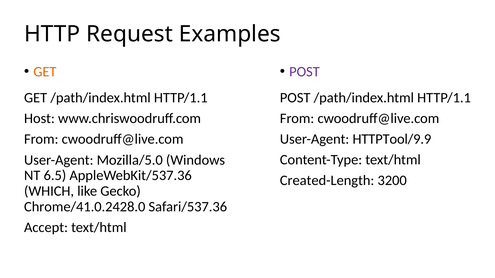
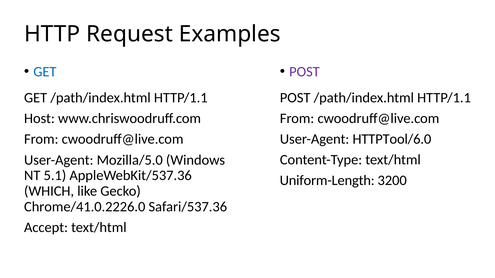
GET colour: orange -> blue (45, 72)
HTTPTool/9.9: HTTPTool/9.9 -> HTTPTool/6.0 (392, 139)
6.5: 6.5 -> 5.1 (55, 176)
Created-Length: Created-Length -> Uniform-Length (327, 181)
Chrome/41.0.2428.0: Chrome/41.0.2428.0 -> Chrome/41.0.2226.0 (85, 207)
